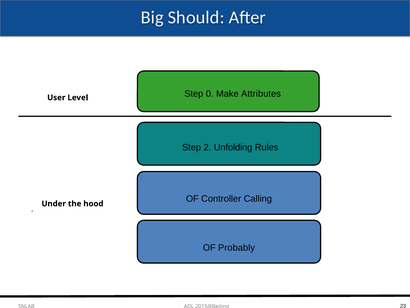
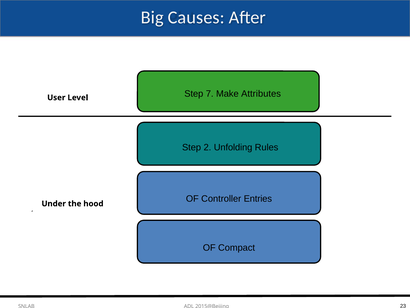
Should: Should -> Causes (196, 18)
0: 0 -> 7 (210, 94)
Calling: Calling -> Entries (258, 199)
Probably: Probably -> Compact (237, 247)
